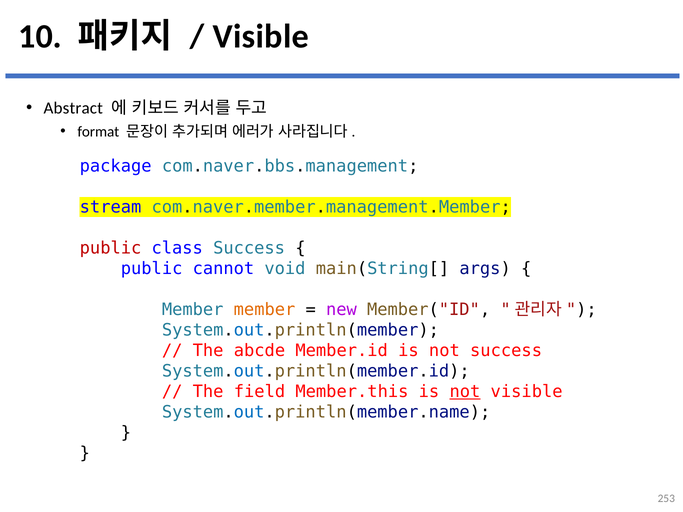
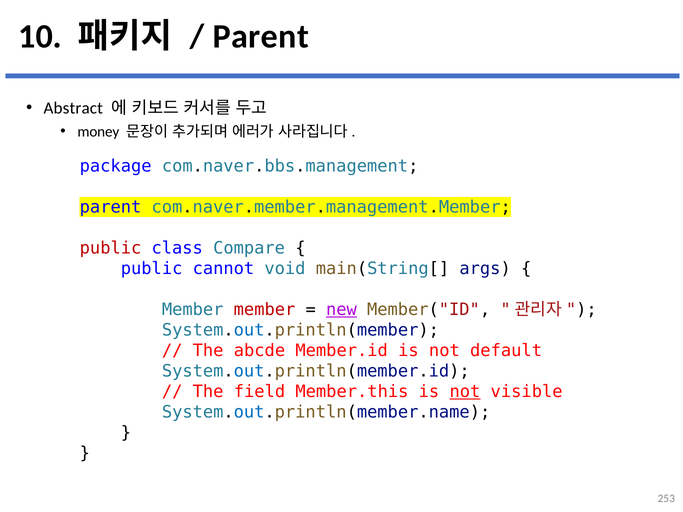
Visible: Visible -> Parent (261, 37)
format: format -> money (98, 132)
stream: stream -> parent (111, 207)
class Success: Success -> Compare (249, 248)
member colour: orange -> red (265, 310)
new underline: none -> present (341, 310)
not success: success -> default (506, 351)
